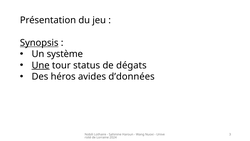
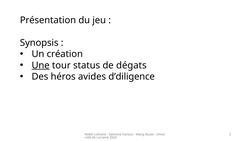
Synopsis underline: present -> none (39, 43)
système: système -> création (65, 54)
d’données: d’données -> d’diligence (132, 76)
